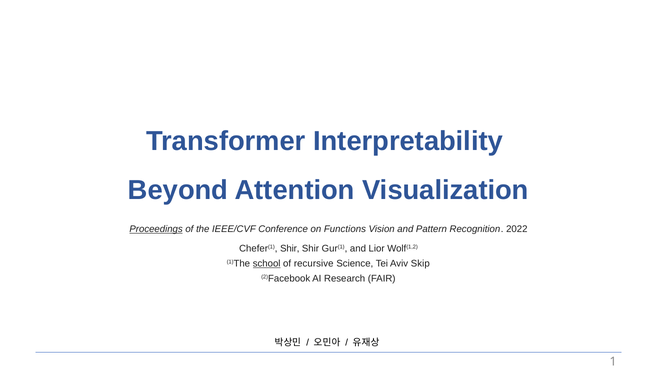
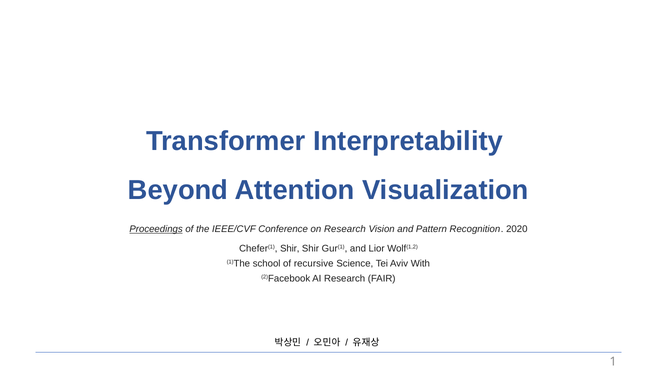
on Functions: Functions -> Research (345, 229)
2022: 2022 -> 2020 (517, 229)
school underline: present -> none (267, 263)
Skip: Skip -> With (420, 263)
